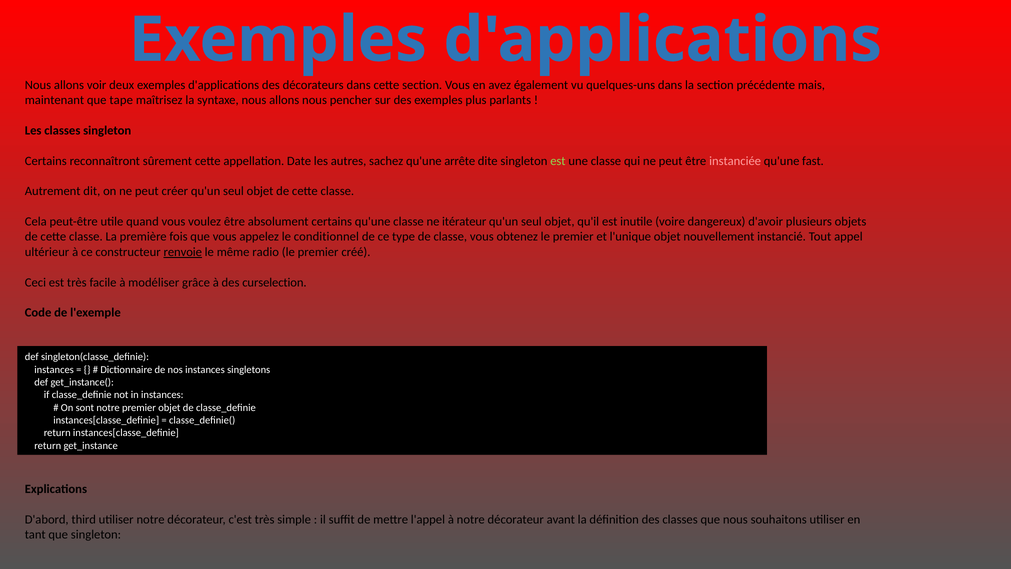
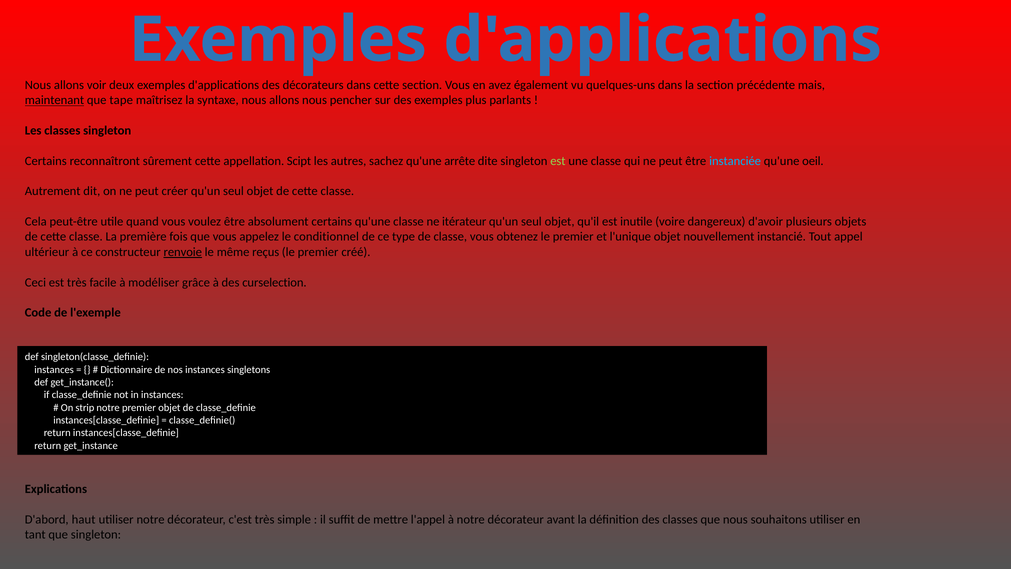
maintenant underline: none -> present (54, 100)
Date: Date -> Scipt (299, 161)
instanciée colour: pink -> light blue (735, 161)
fast: fast -> oeil (813, 161)
radio: radio -> reçus (266, 252)
sont: sont -> strip (85, 407)
third: third -> haut (84, 519)
